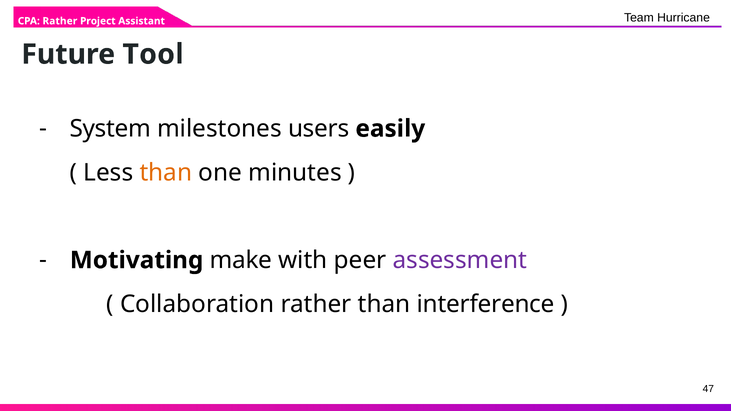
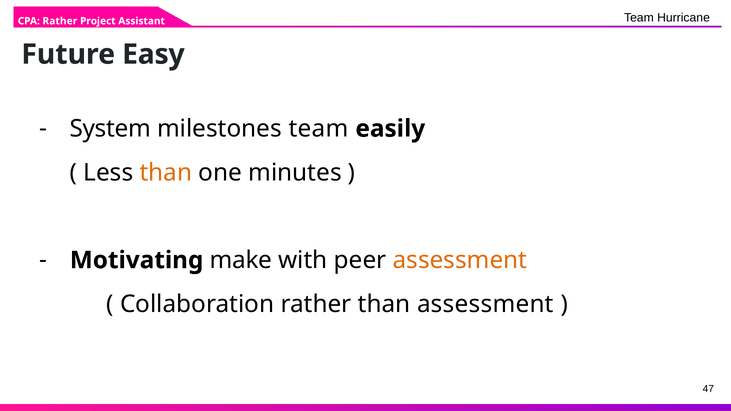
Tool: Tool -> Easy (153, 54)
milestones users: users -> team (318, 129)
assessment colour: purple -> orange (460, 260)
than interference: interference -> assessment (485, 304)
